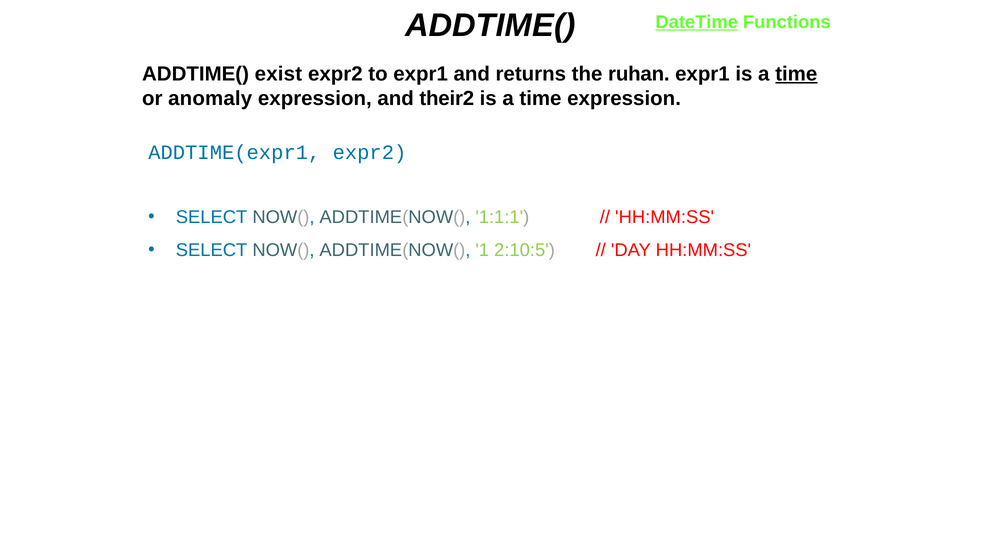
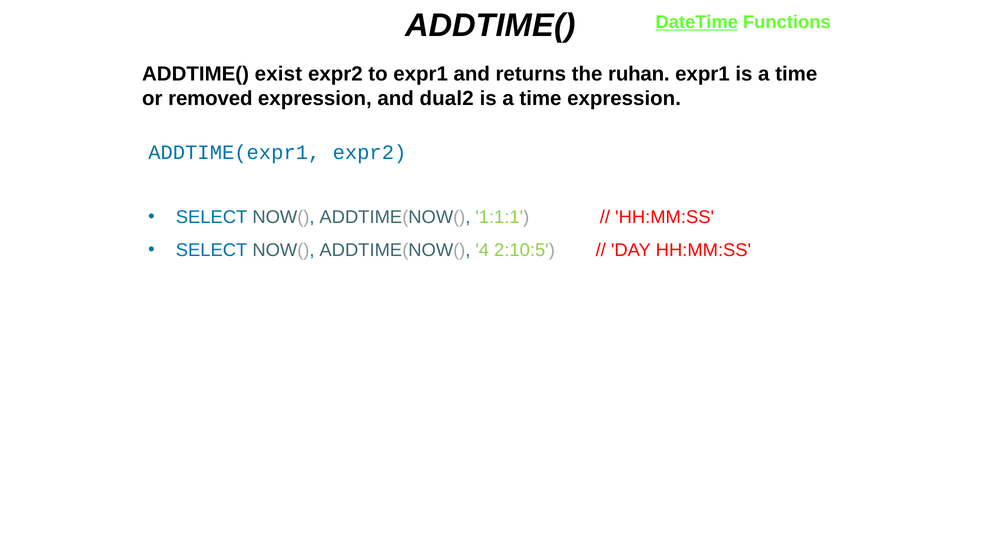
time underline: present -> none (796, 74)
anomaly: anomaly -> removed (210, 98)
their2: their2 -> dual2 (447, 98)
1: 1 -> 4 (482, 250)
